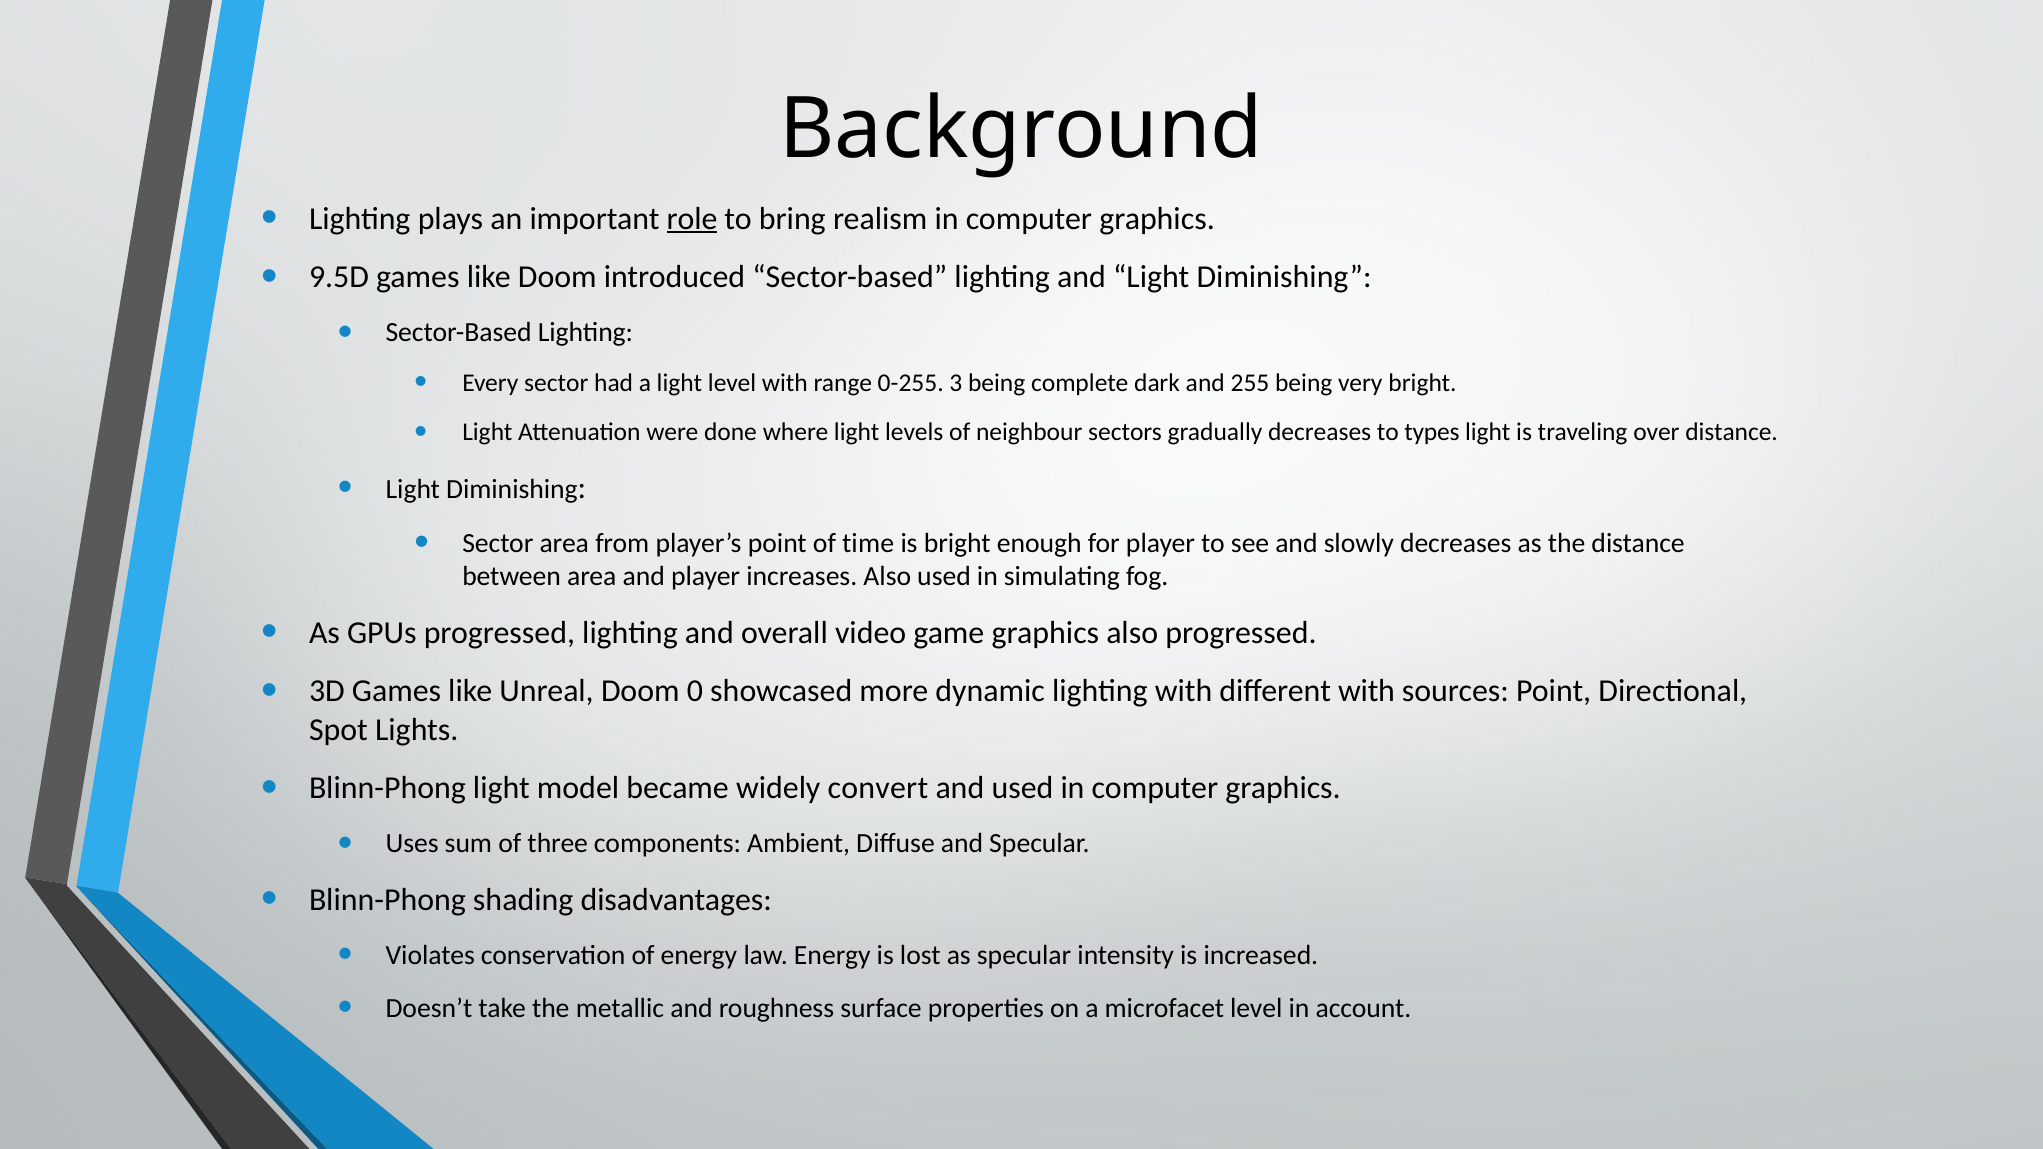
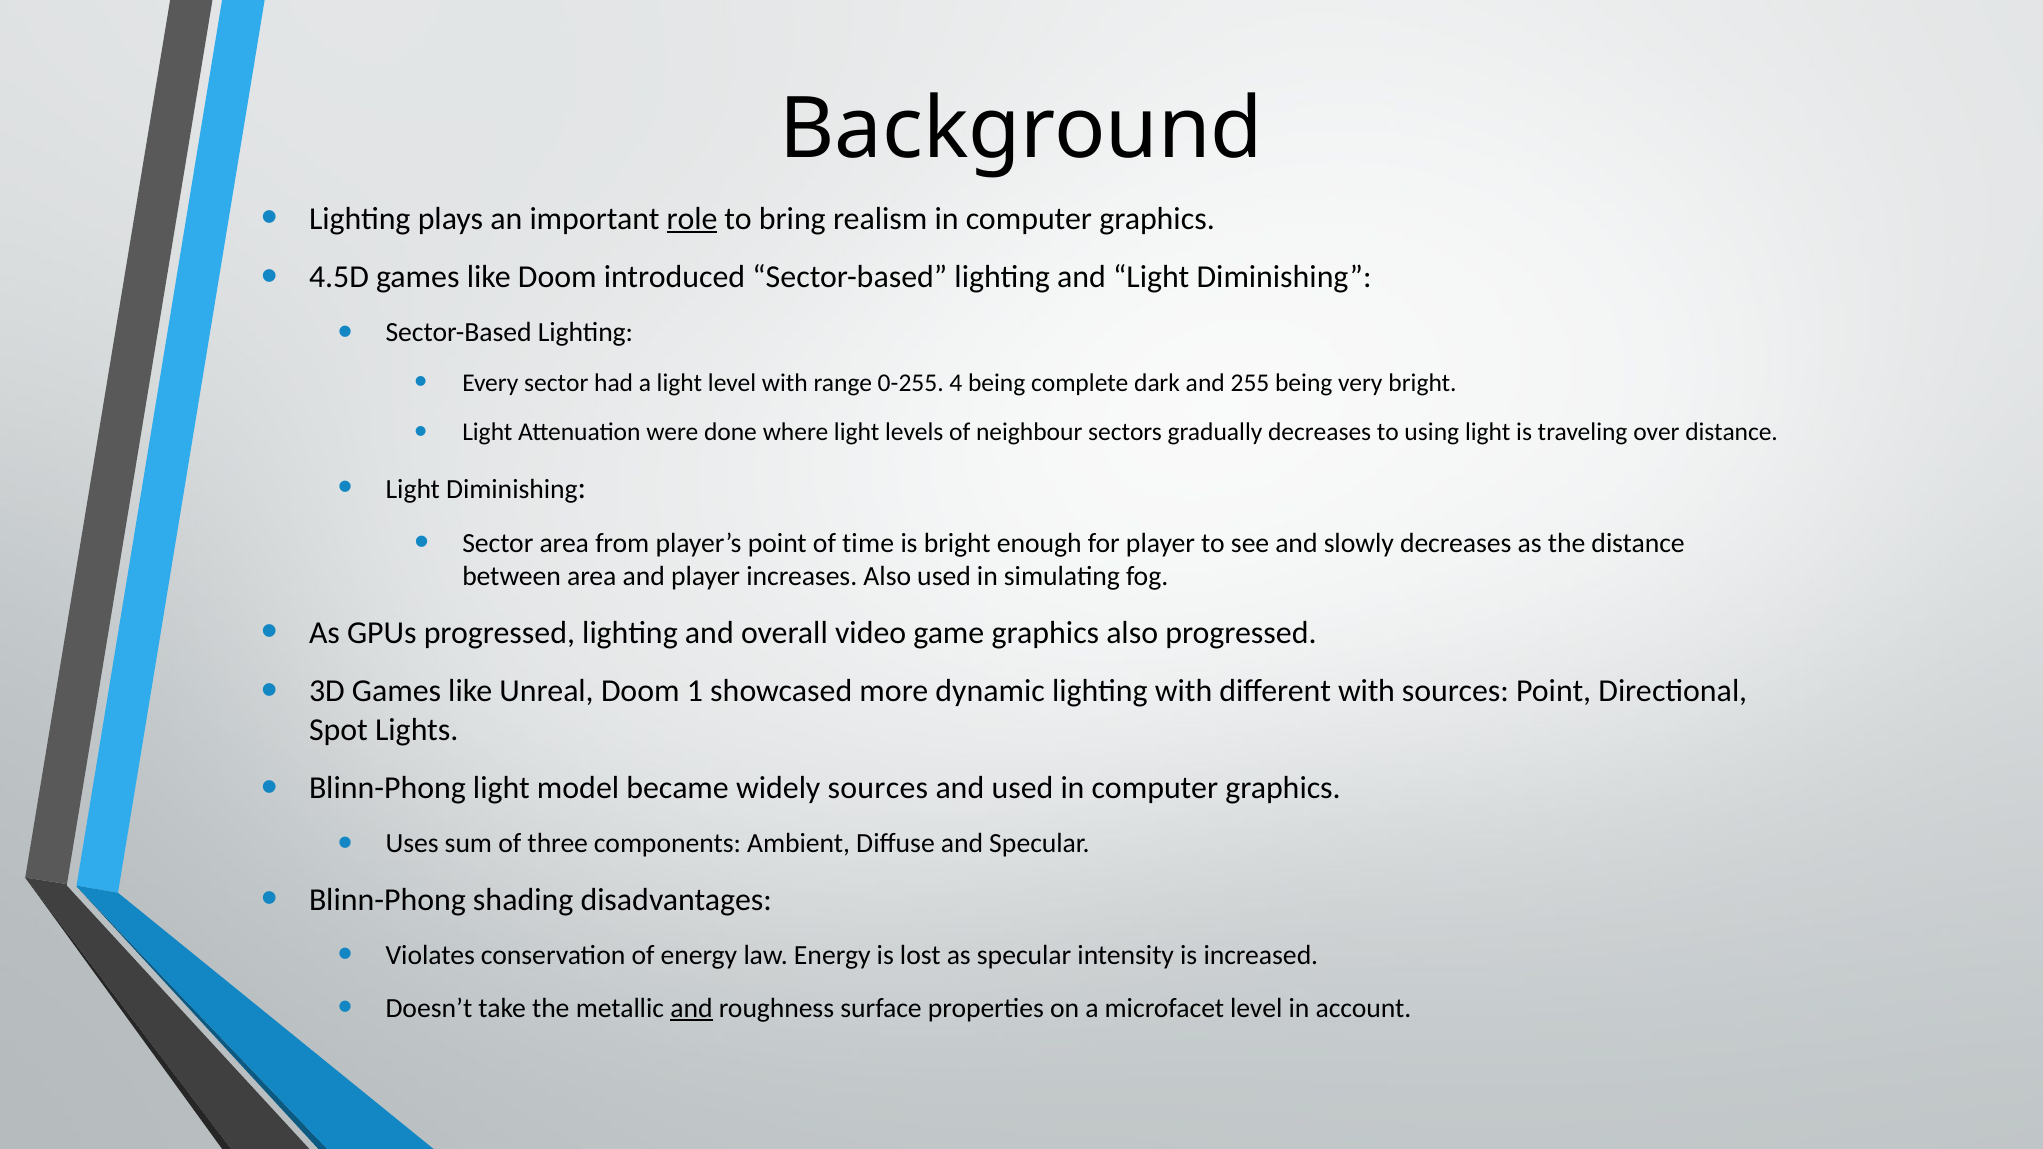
9.5D: 9.5D -> 4.5D (339, 277)
3: 3 -> 4 (956, 383)
types: types -> using (1432, 432)
0: 0 -> 1 (695, 691)
widely convert: convert -> sources (878, 789)
and underline: none -> present (691, 1008)
